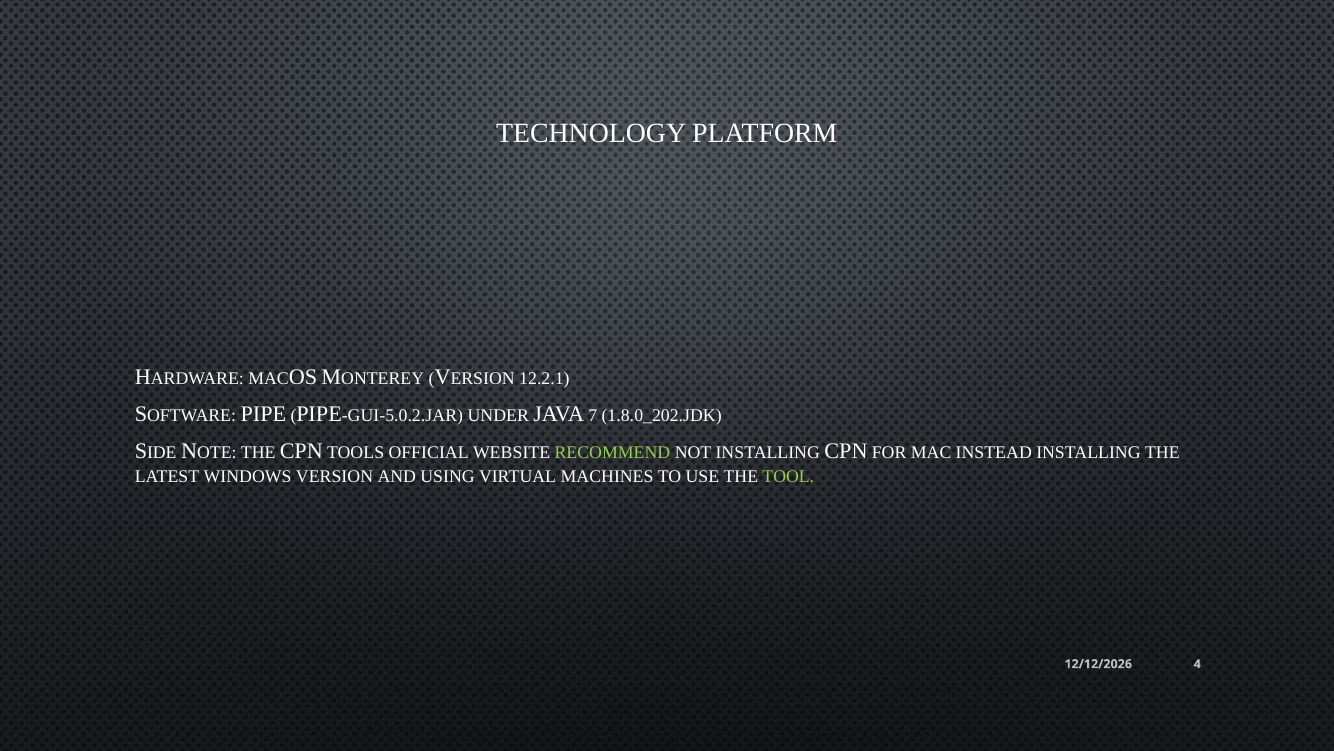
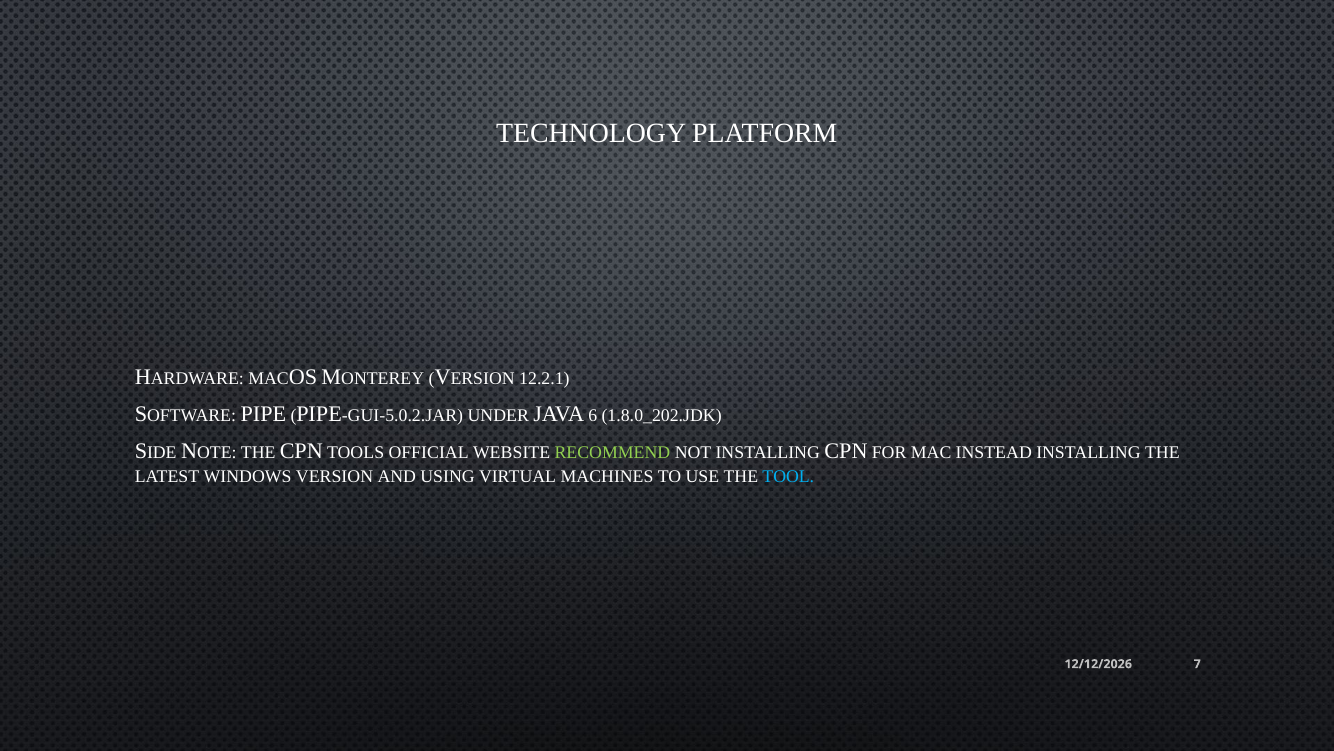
7: 7 -> 6 (593, 415)
TOOL colour: light green -> light blue (788, 476)
4: 4 -> 7 (1197, 664)
